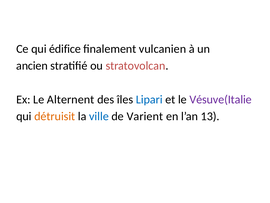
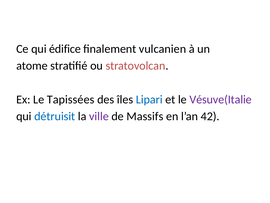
ancien: ancien -> atome (32, 66)
Alternent: Alternent -> Tapissées (71, 99)
détruisit colour: orange -> blue (55, 116)
ville colour: blue -> purple (99, 116)
Varient: Varient -> Massifs (145, 116)
13: 13 -> 42 (210, 116)
